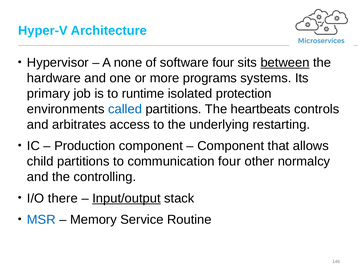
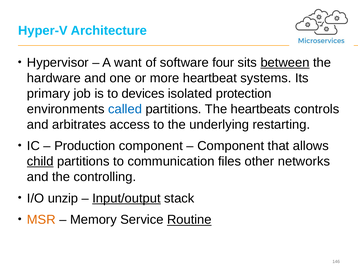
none: none -> want (128, 63)
programs: programs -> heartbeat (210, 78)
runtime: runtime -> devices (143, 94)
child underline: none -> present (40, 162)
communication four: four -> files (230, 162)
normalcy: normalcy -> networks (304, 162)
there: there -> unzip (63, 199)
MSR colour: blue -> orange (41, 220)
Routine underline: none -> present (189, 220)
